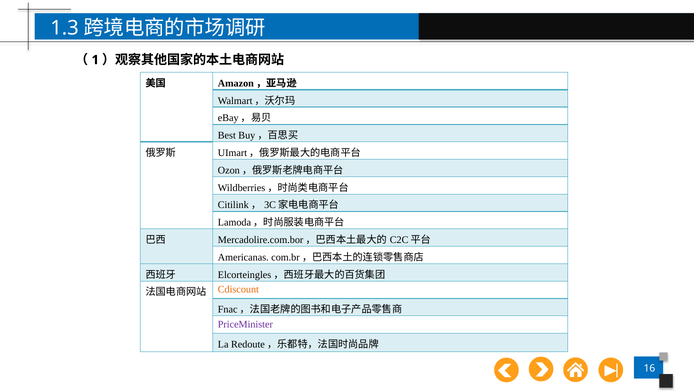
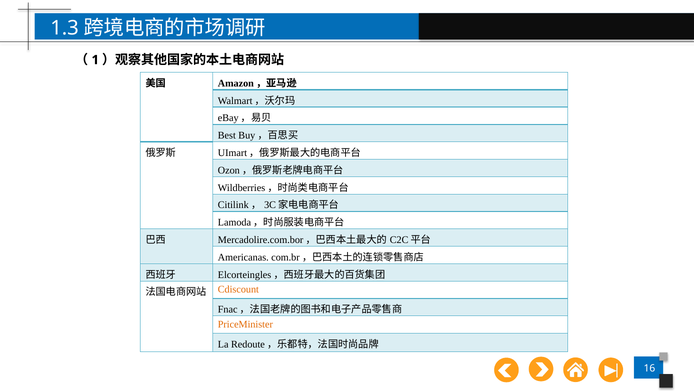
PriceMinister colour: purple -> orange (245, 324)
